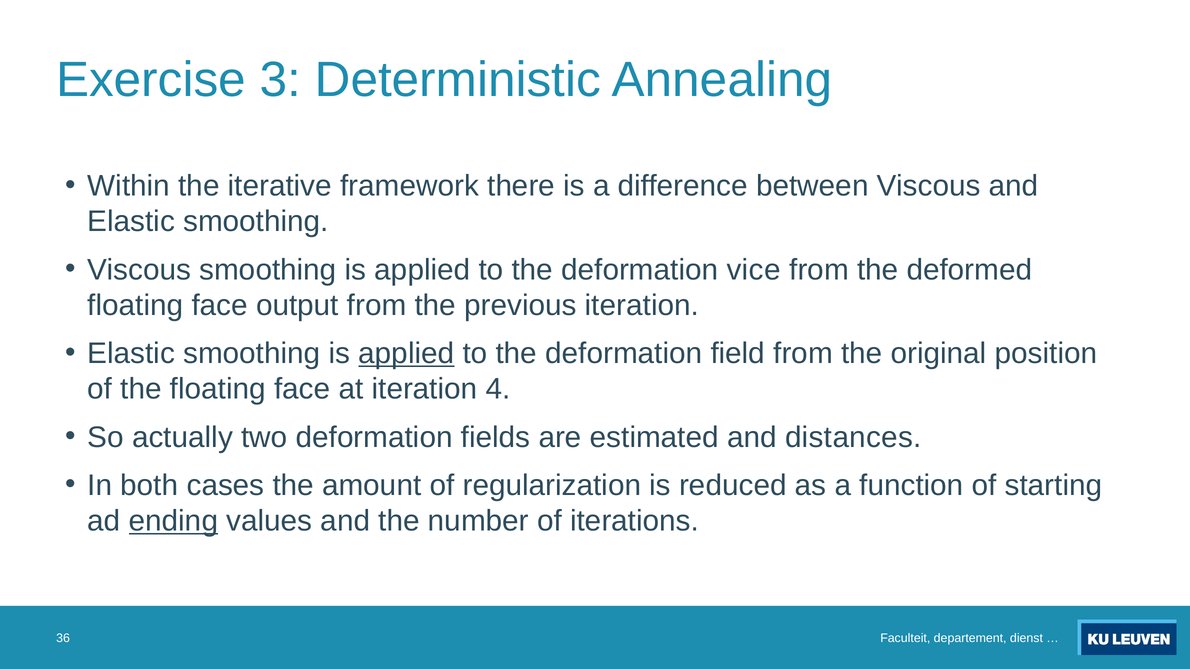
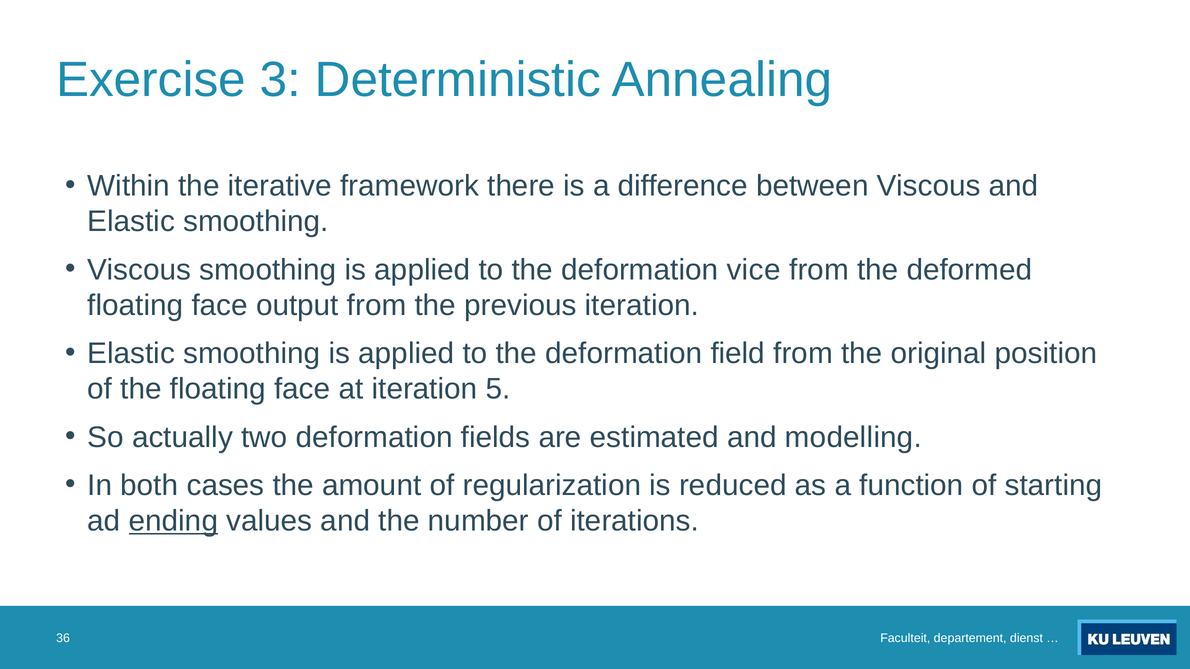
applied underline: present -> none (406, 354)
4: 4 -> 5 (498, 389)
distances: distances -> modelling (853, 437)
